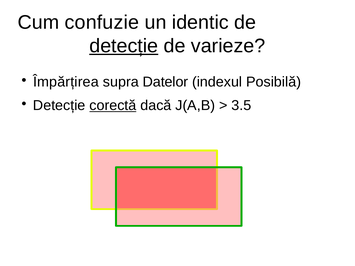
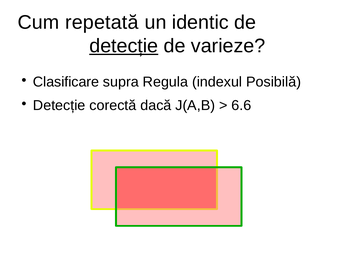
confuzie: confuzie -> repetată (102, 22)
Împărțirea: Împărțirea -> Clasificare (66, 82)
Datelor: Datelor -> Regula (165, 82)
corectă underline: present -> none (113, 106)
3.5: 3.5 -> 6.6 (241, 106)
